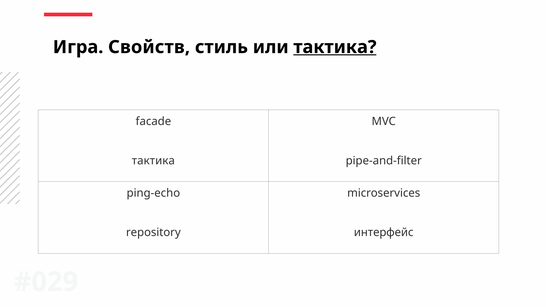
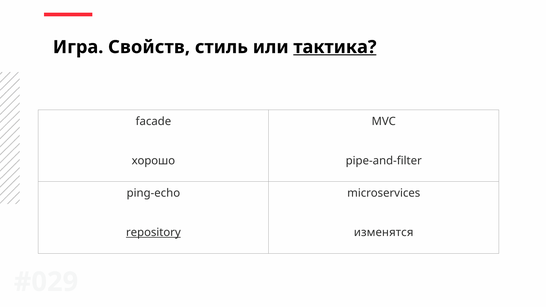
тактика: тактика -> хорошо (153, 161)
repository underline: none -> present (153, 233)
интерфейс: интерфейс -> изменятся (384, 233)
